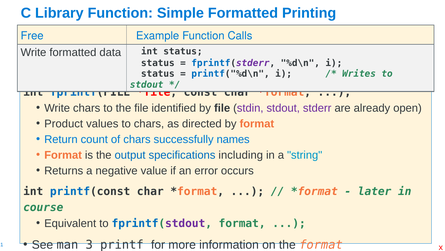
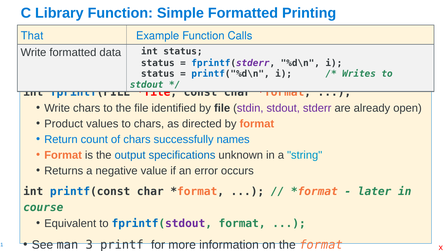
Free: Free -> That (32, 36)
including: including -> unknown (241, 155)
